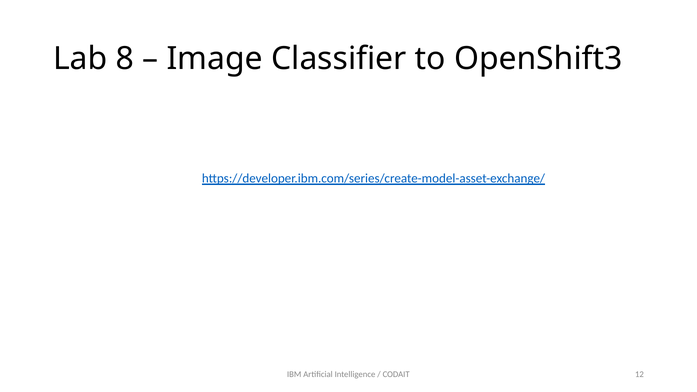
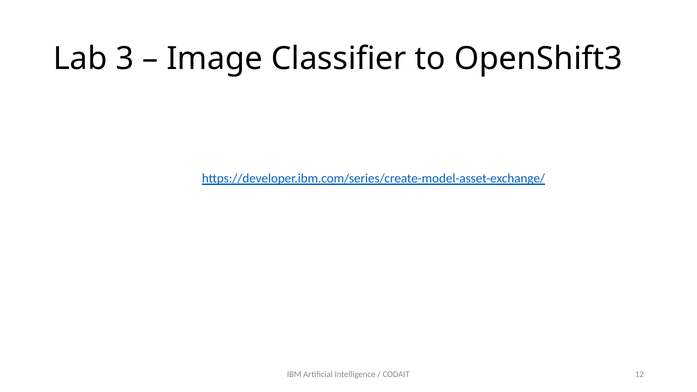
8: 8 -> 3 (125, 59)
